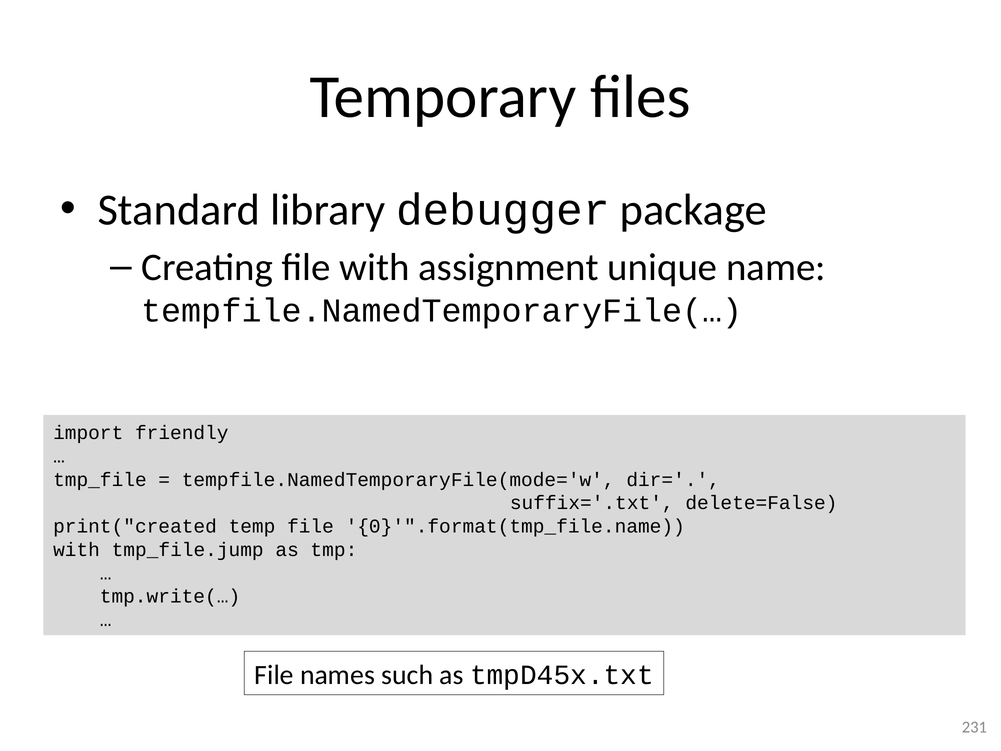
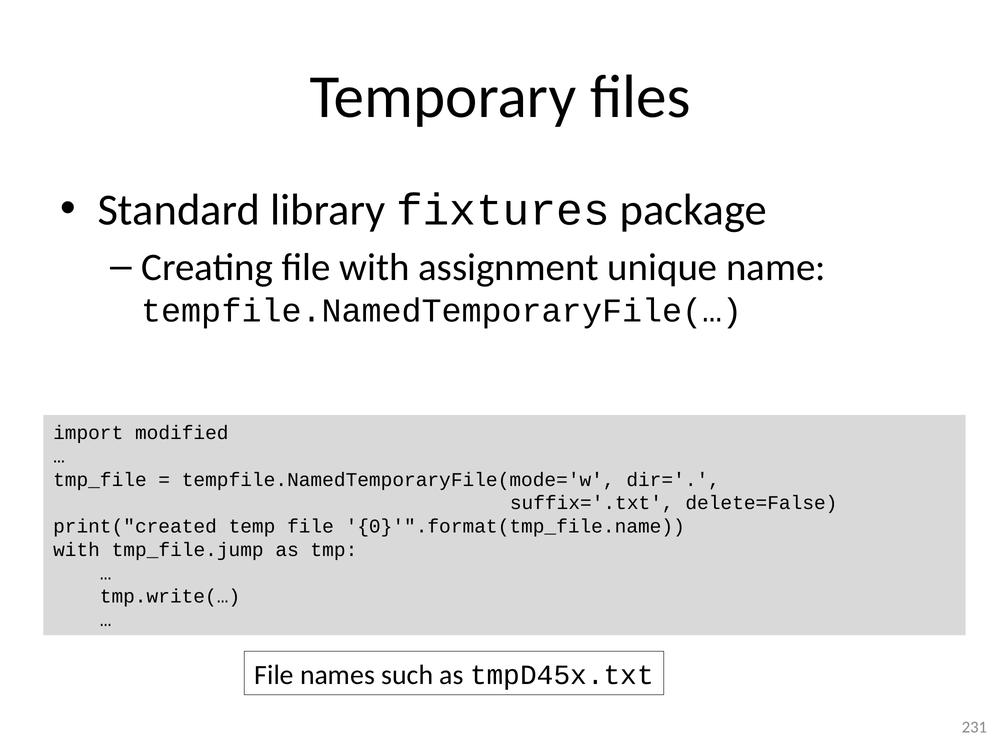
debugger: debugger -> fixtures (503, 210)
friendly: friendly -> modified (182, 433)
